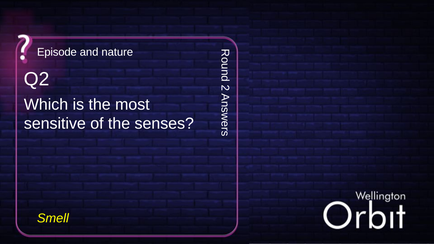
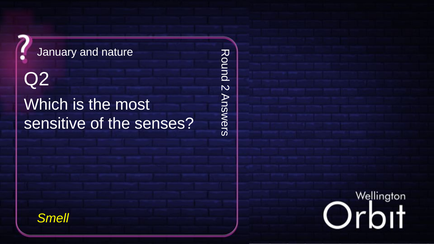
Episode: Episode -> January (57, 52)
